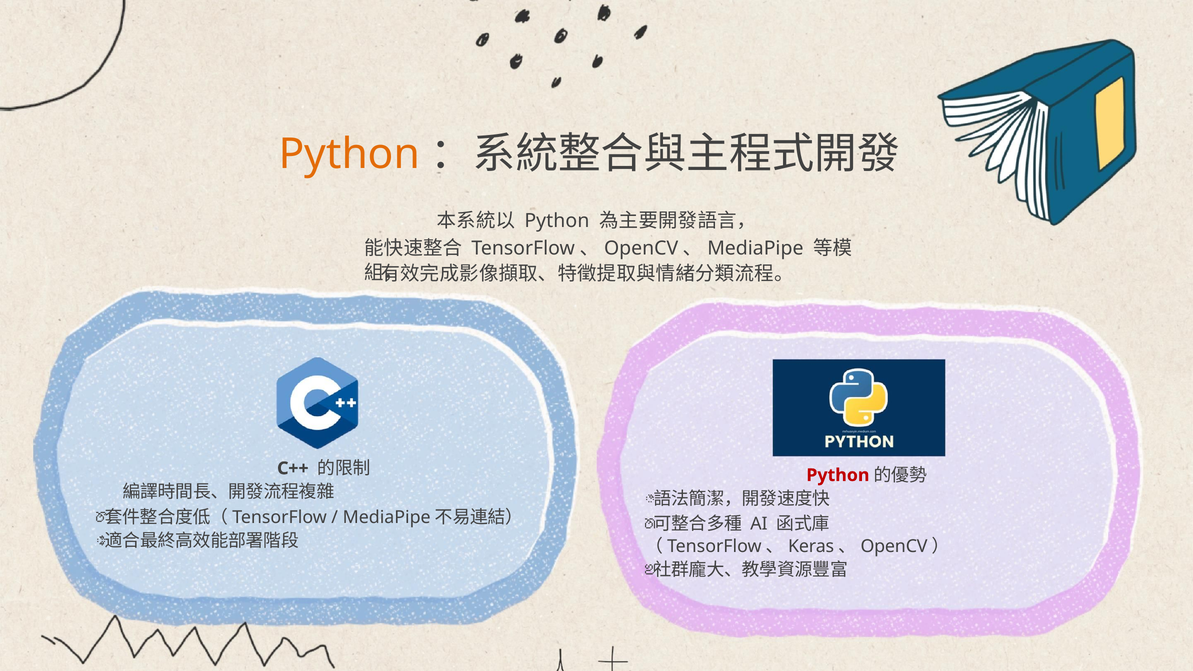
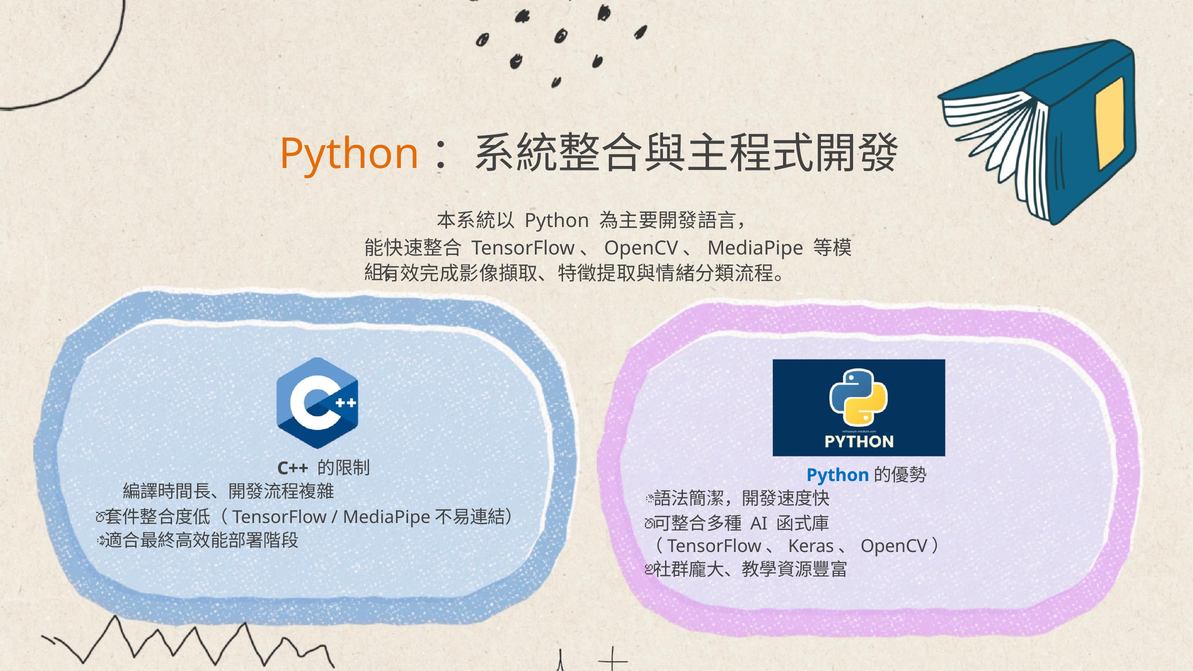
Python colour: red -> blue (838, 475)
